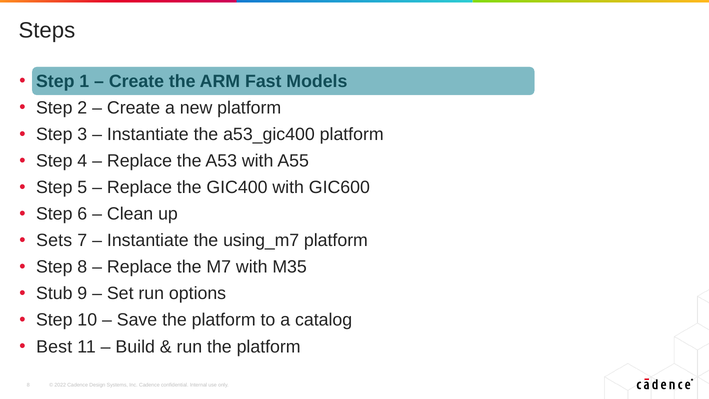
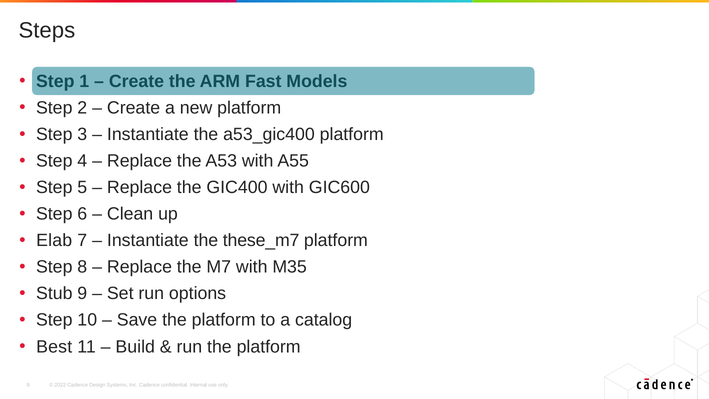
Sets: Sets -> Elab (54, 240)
using_m7: using_m7 -> these_m7 (261, 240)
